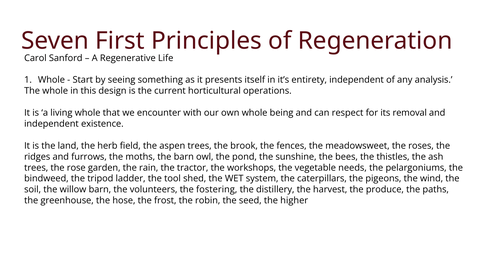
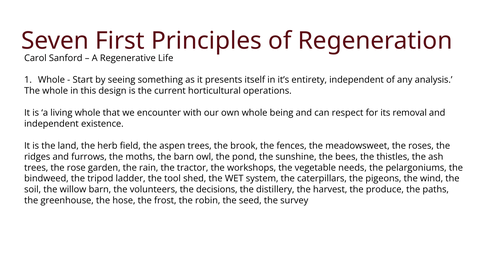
fostering: fostering -> decisions (217, 190)
higher: higher -> survey (294, 201)
